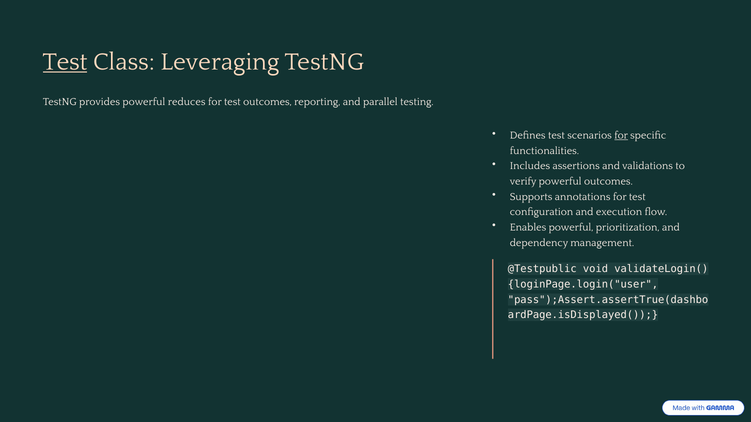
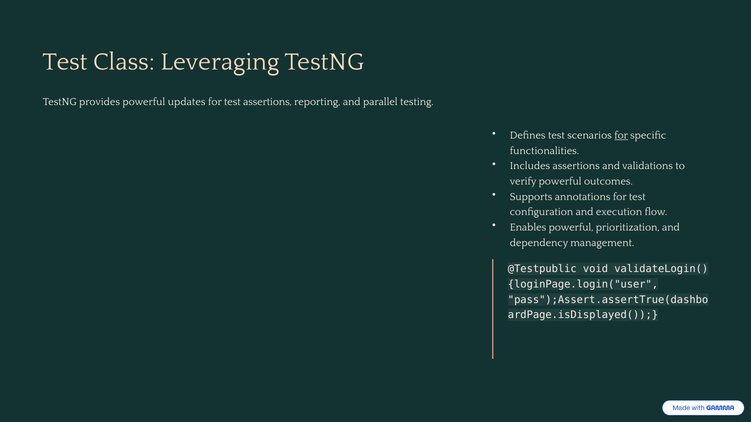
Test underline: present -> none (65, 62)
reduces: reduces -> updates (187, 102)
test outcomes: outcomes -> assertions (268, 102)
